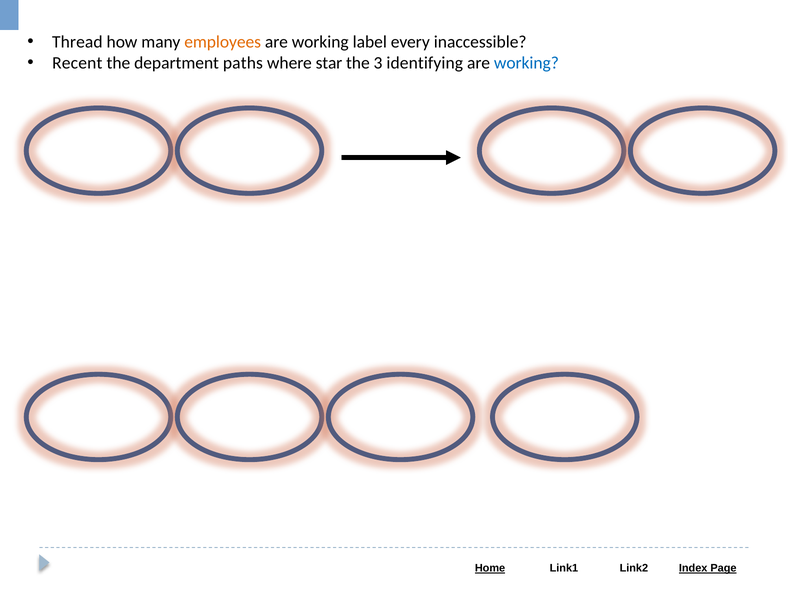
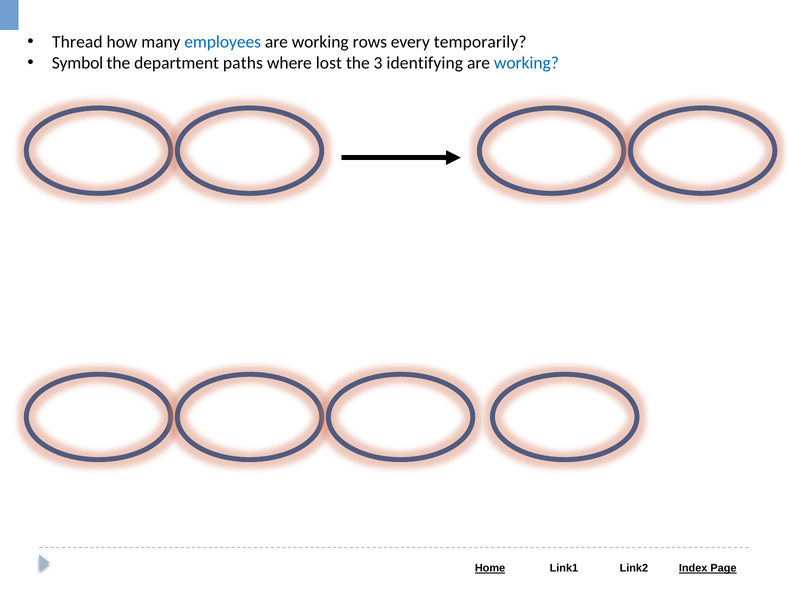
employees colour: orange -> blue (223, 42)
label: label -> rows (370, 42)
inaccessible: inaccessible -> temporarily (480, 42)
Recent: Recent -> Symbol (77, 63)
star: star -> lost (329, 63)
